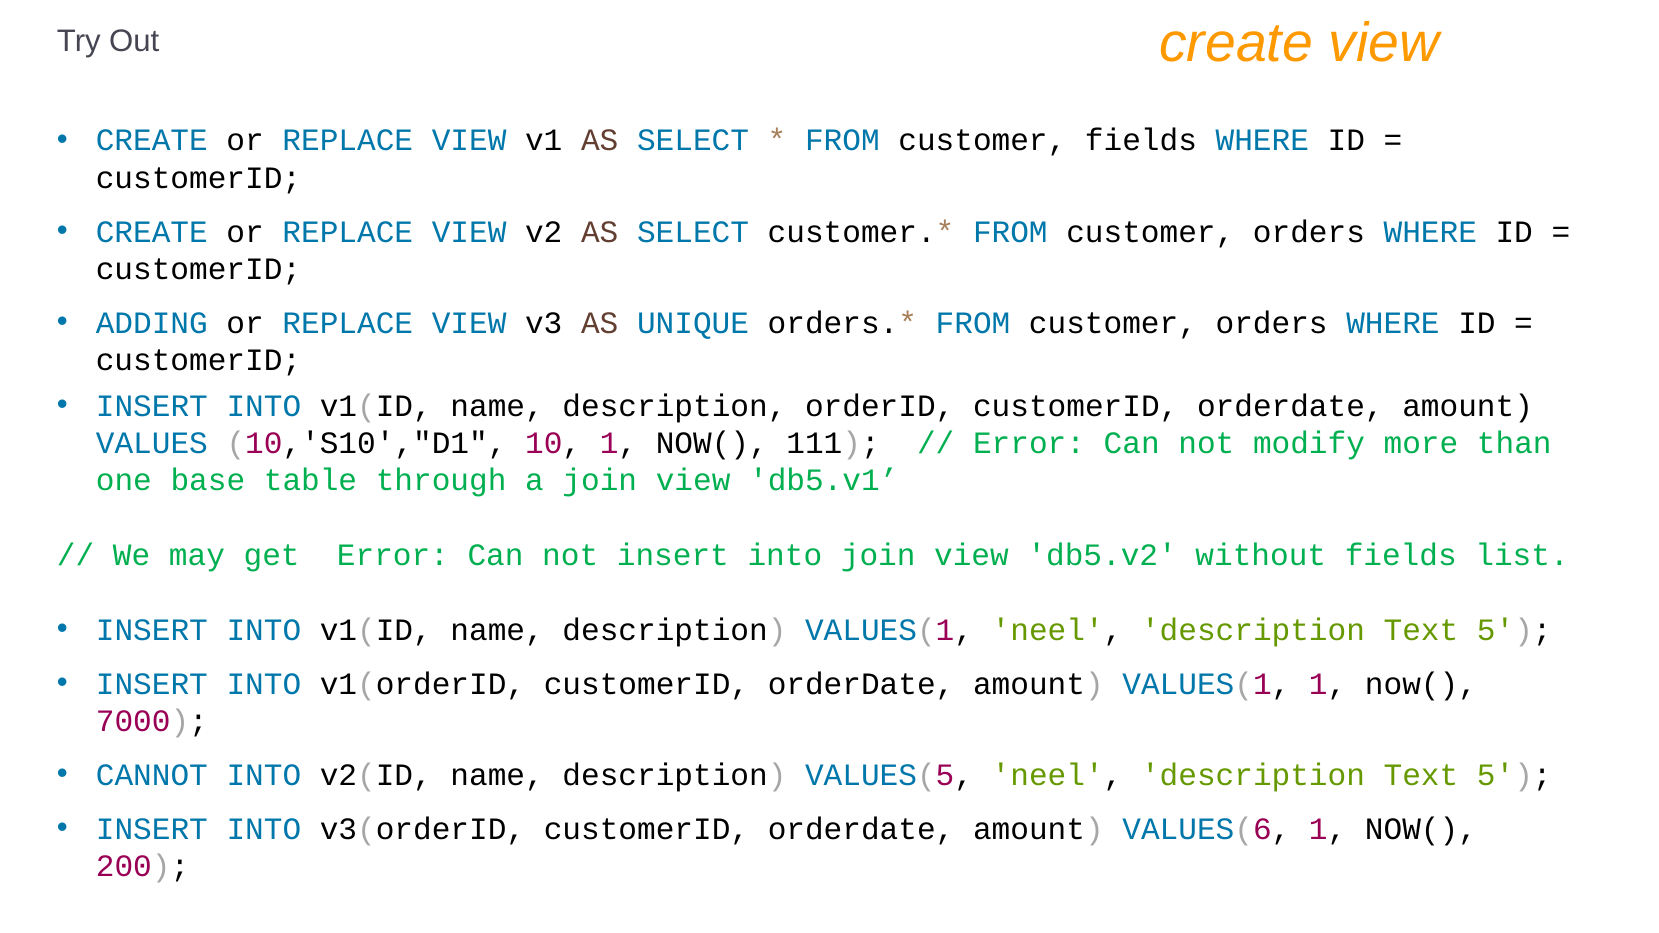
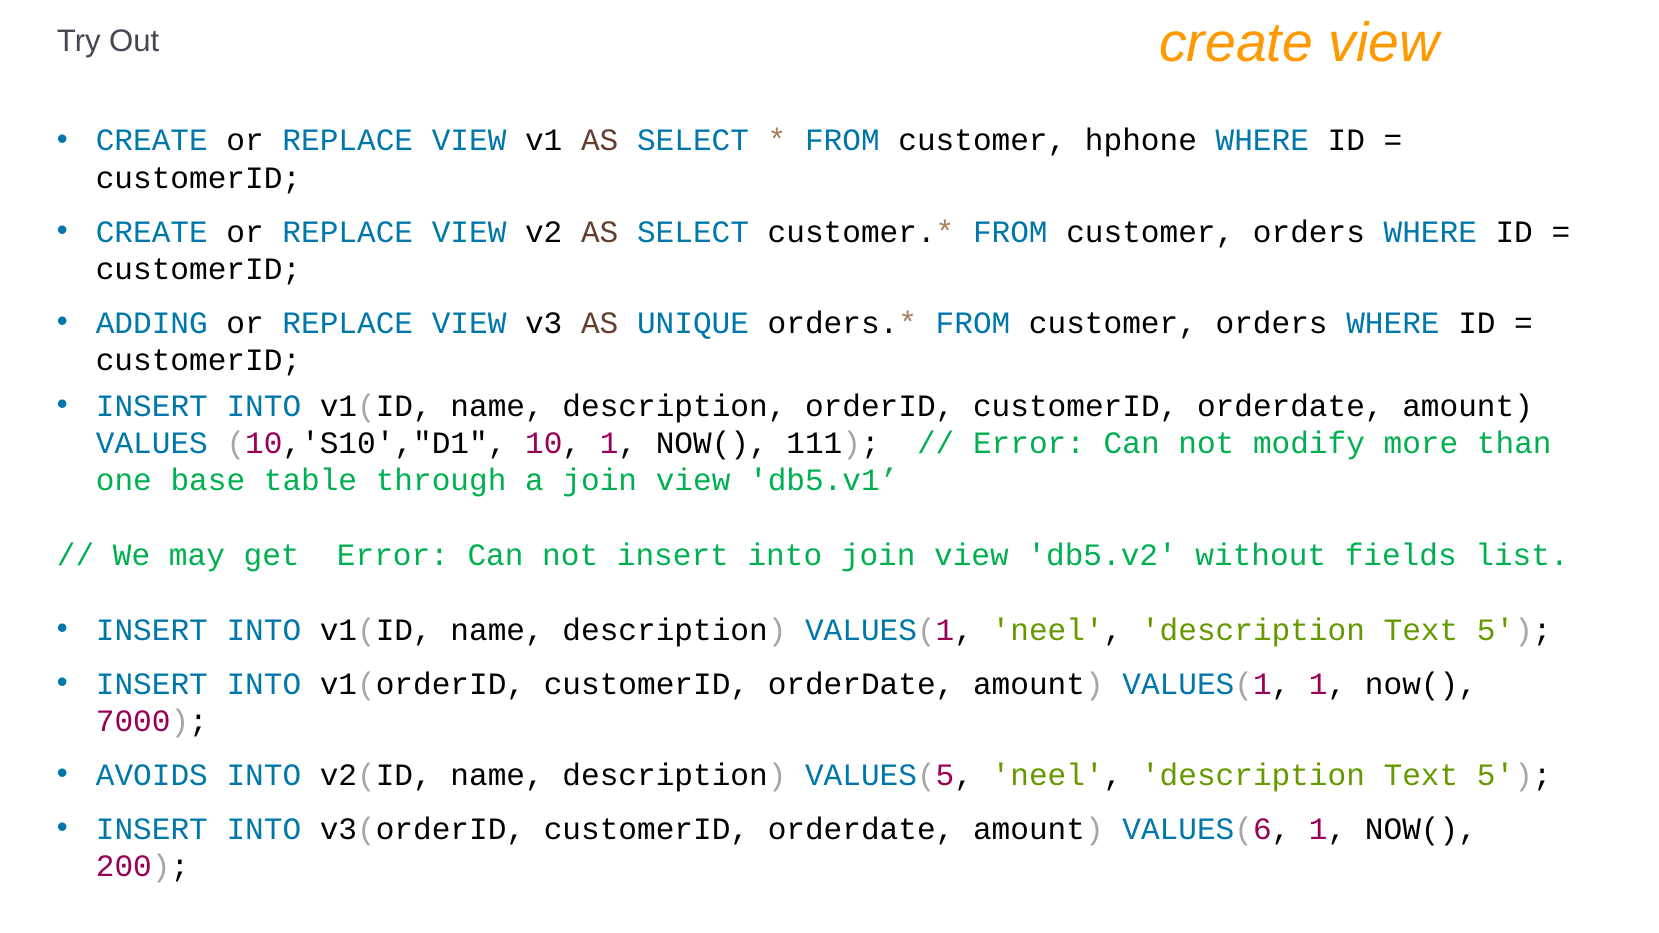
customer fields: fields -> hphone (1141, 141)
CANNOT: CANNOT -> AVOIDS (152, 775)
